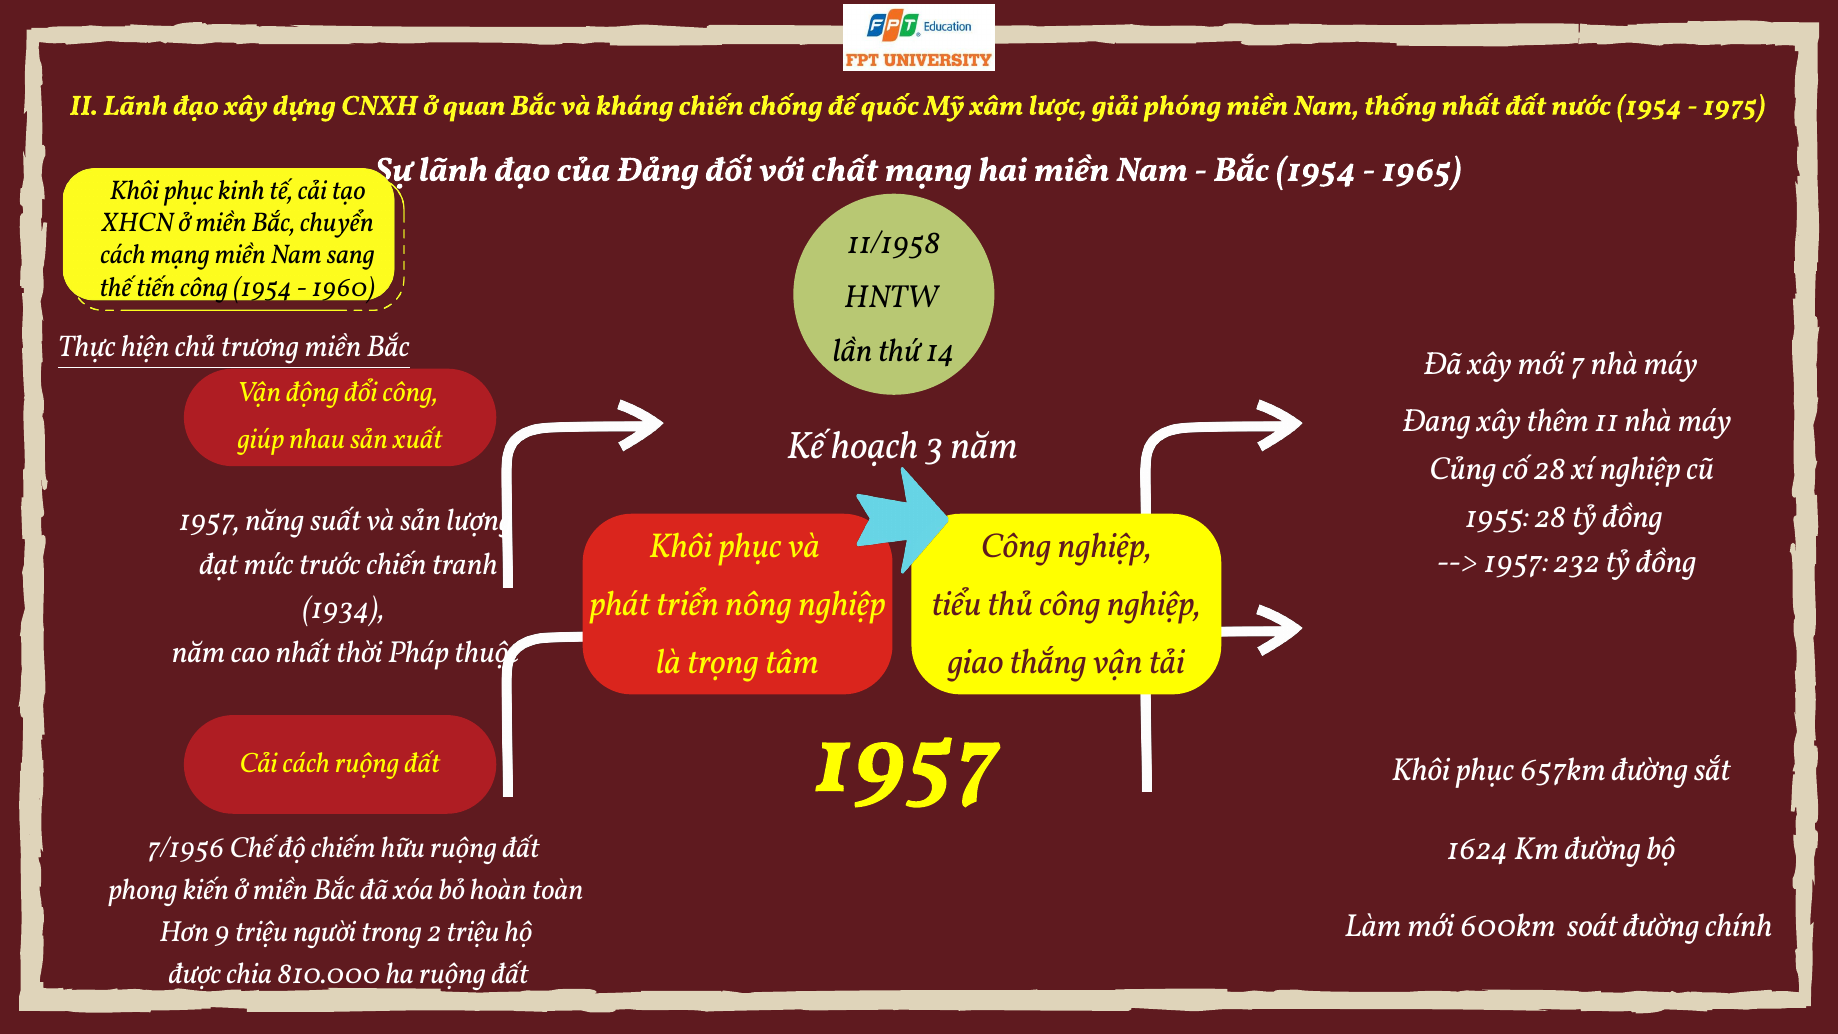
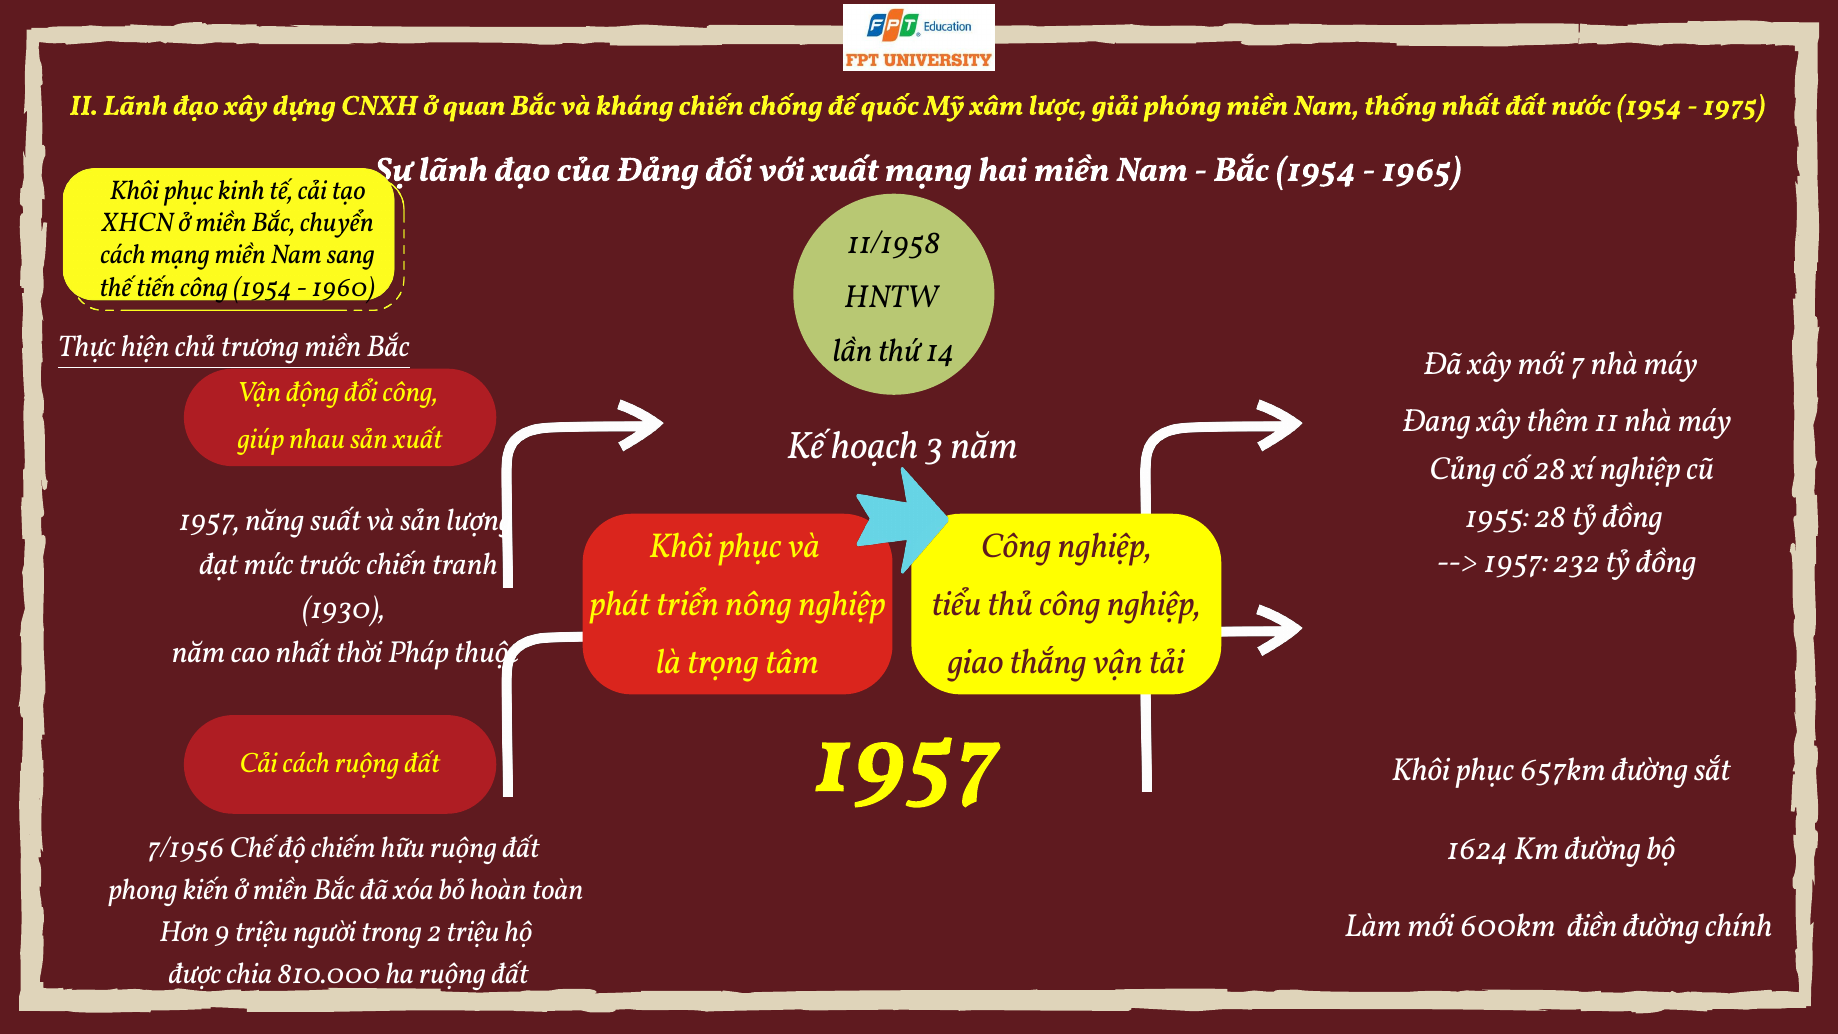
với chất: chất -> xuất (845, 170)
1934: 1934 -> 1930 (343, 608)
soát: soát -> điền (1592, 926)
